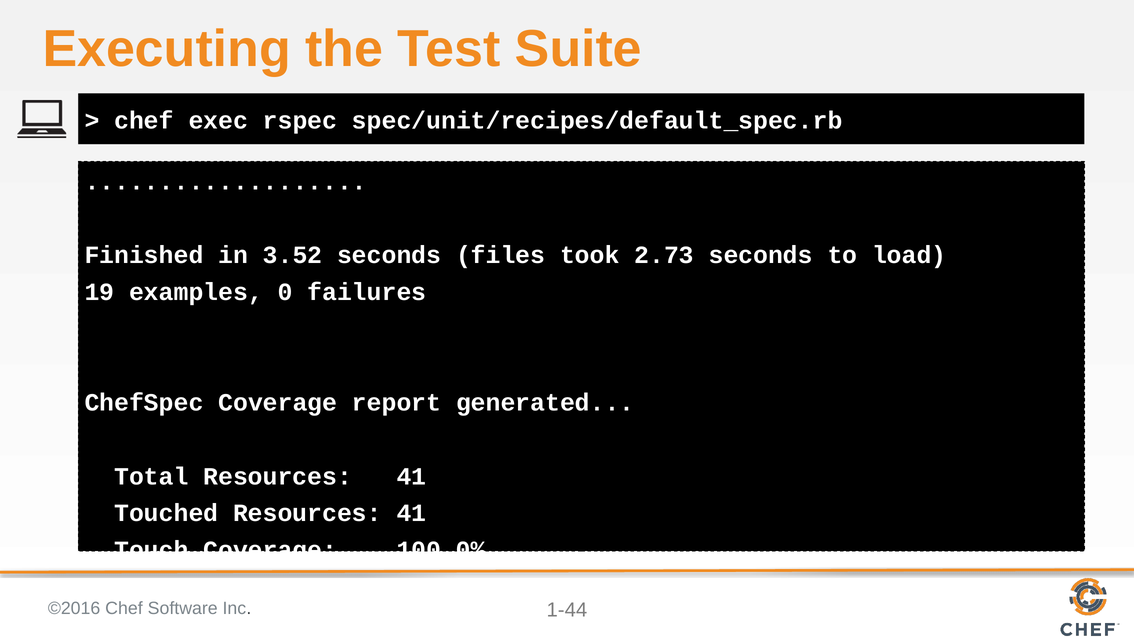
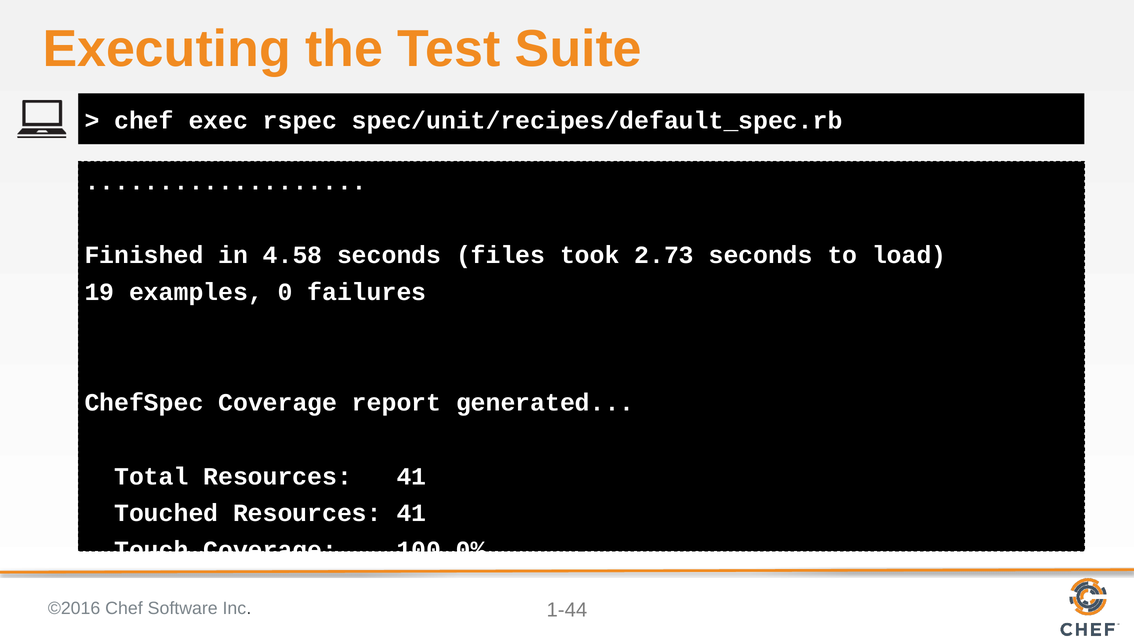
3.52: 3.52 -> 4.58 (293, 255)
